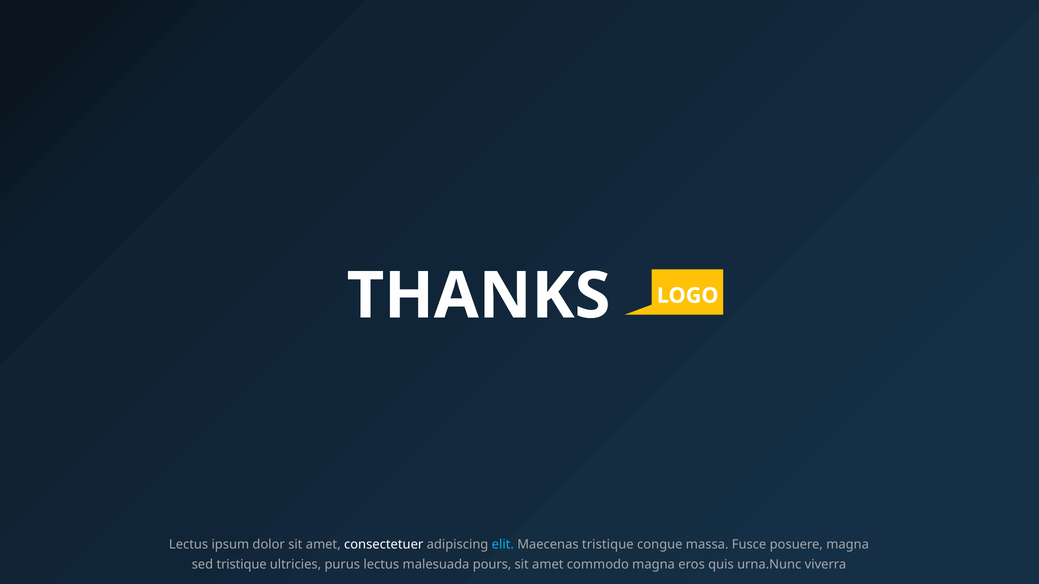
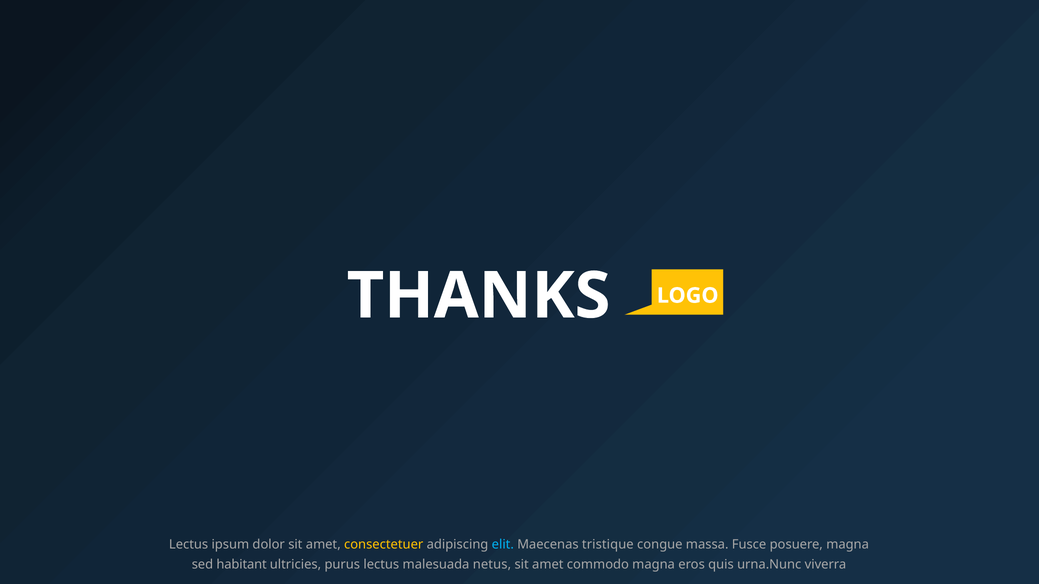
consectetuer colour: white -> yellow (384, 545)
sed tristique: tristique -> habitant (242, 565)
pours: pours -> netus (492, 565)
